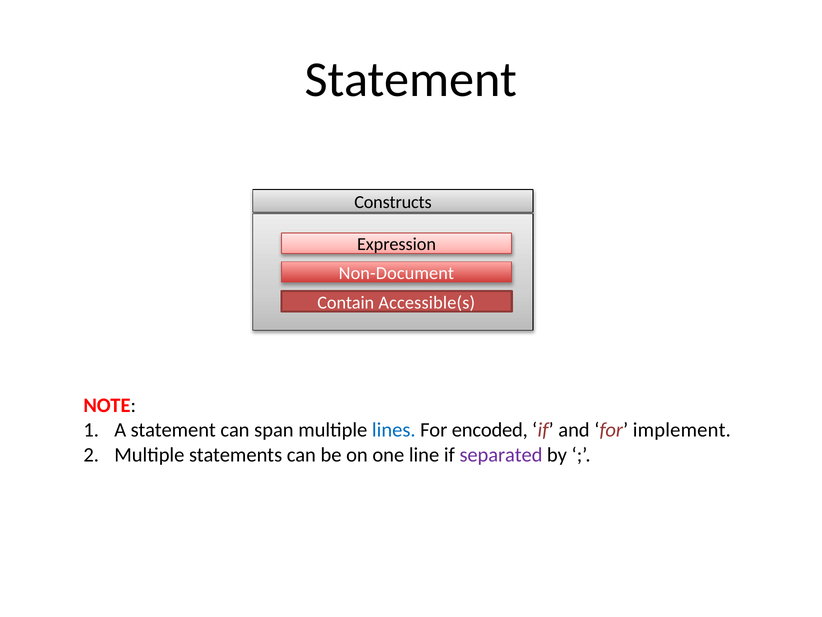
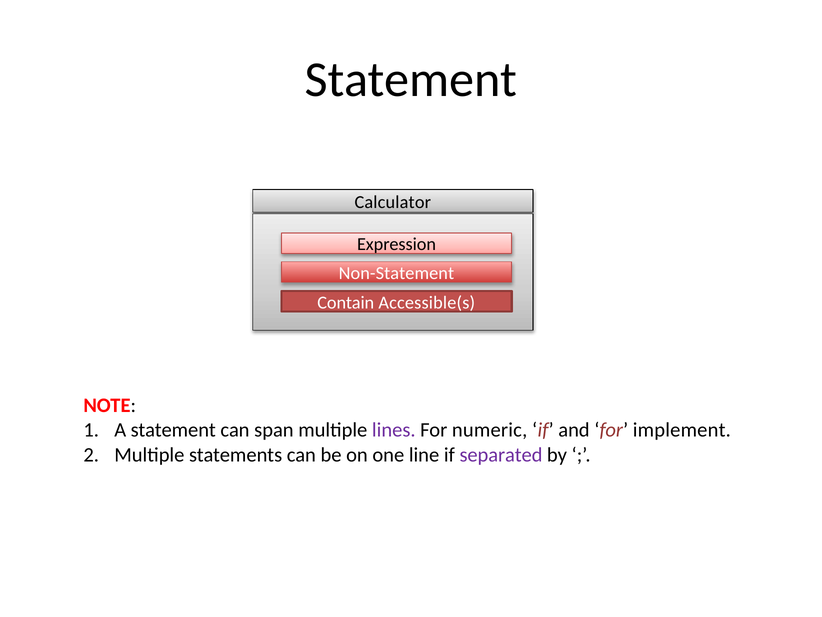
Constructs: Constructs -> Calculator (393, 202)
Non-Document: Non-Document -> Non-Statement (396, 273)
lines colour: blue -> purple (394, 430)
encoded: encoded -> numeric (490, 430)
